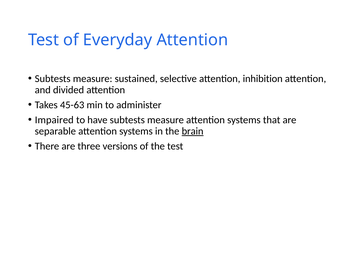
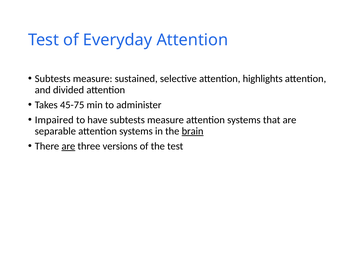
inhibition: inhibition -> highlights (263, 79)
45-63: 45-63 -> 45-75 (72, 105)
are underline: none -> present (68, 146)
